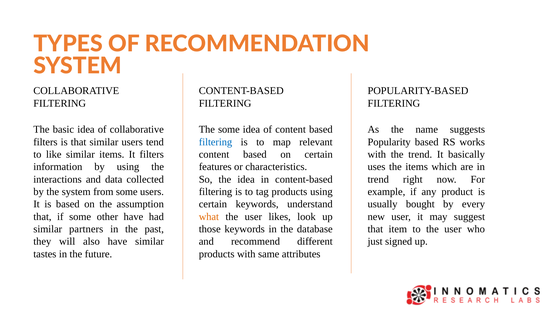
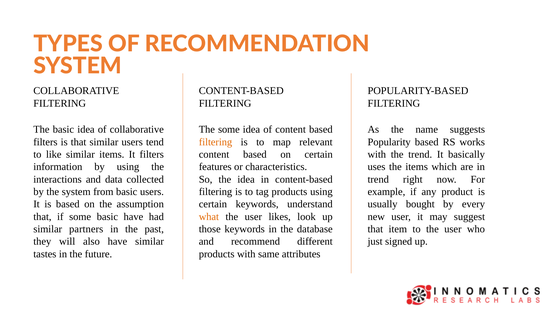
filtering colour: blue -> orange (216, 142)
from some: some -> basic (127, 192)
some other: other -> basic (107, 217)
